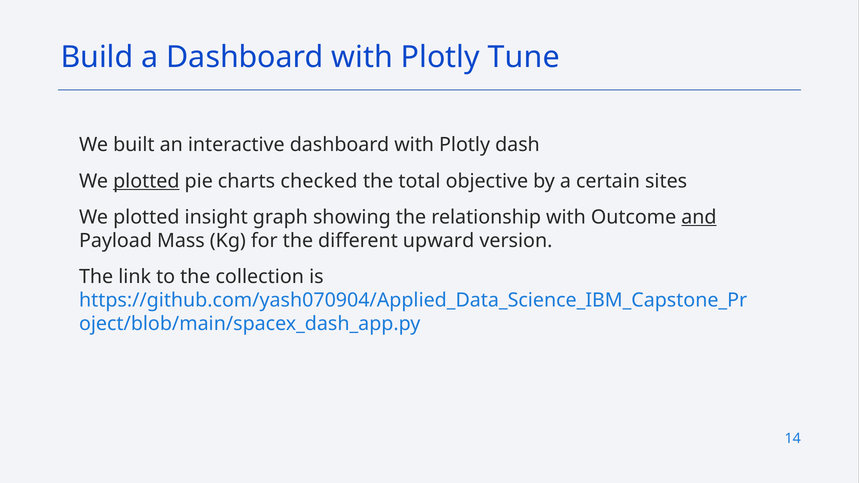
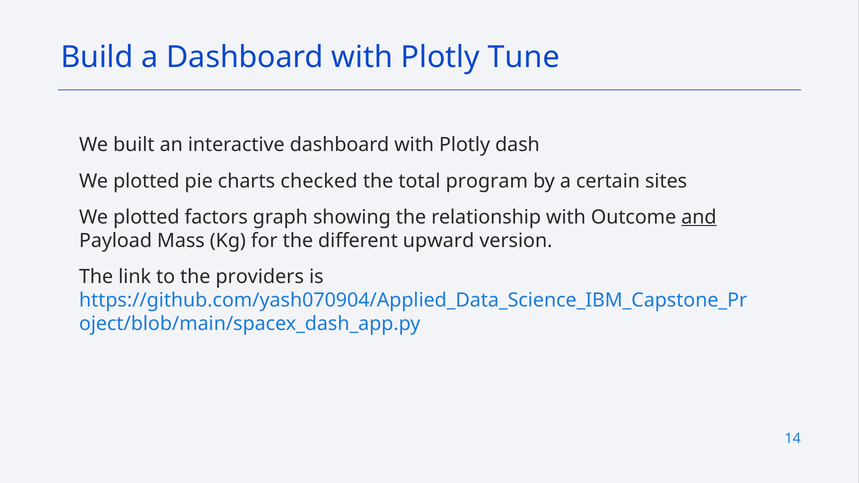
plotted underline: present -> none (146, 181)
objective: objective -> program (487, 181)
insight: insight -> factors (216, 217)
collection: collection -> providers (260, 277)
